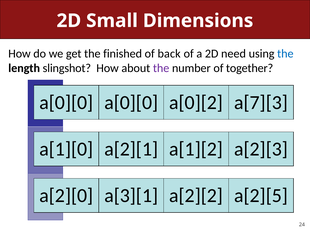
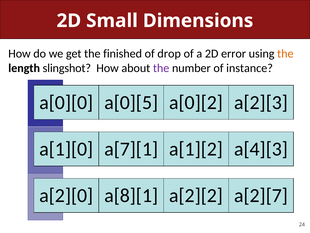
back: back -> drop (169, 54)
need: need -> error (234, 54)
the colour: blue -> orange (285, 54)
together: together -> instance (250, 68)
a[0][0 a[0][0: a[0][0 -> a[0][5 (131, 102)
a[7][3: a[7][3 -> a[2][3 (261, 102)
a[2][1: a[2][1 -> a[7][1 (131, 149)
a[2][3: a[2][3 -> a[4][3 (261, 149)
a[3][1: a[3][1 -> a[8][1 (131, 195)
a[2][5: a[2][5 -> a[2][7 (261, 195)
